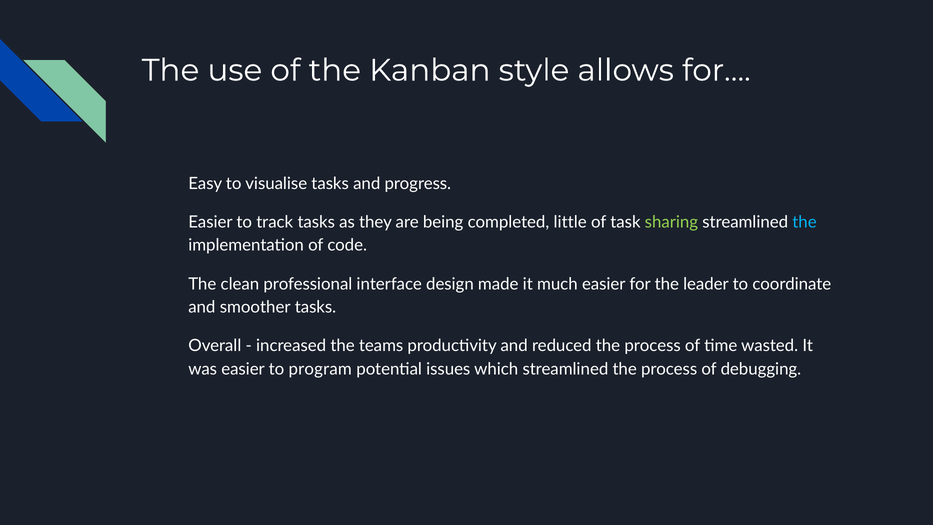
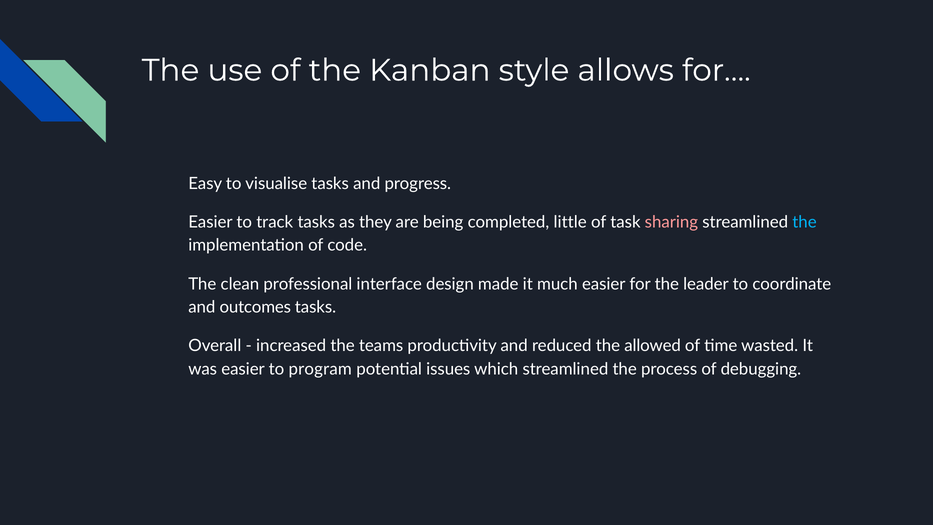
sharing colour: light green -> pink (671, 222)
smoother: smoother -> outcomes (255, 307)
reduced the process: process -> allowed (653, 346)
